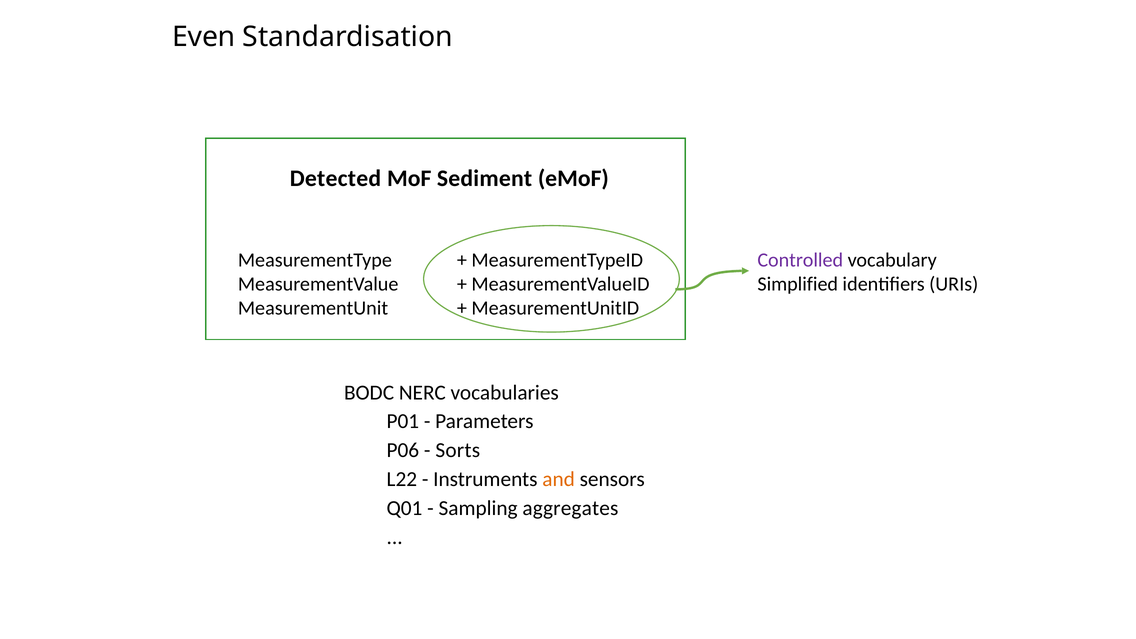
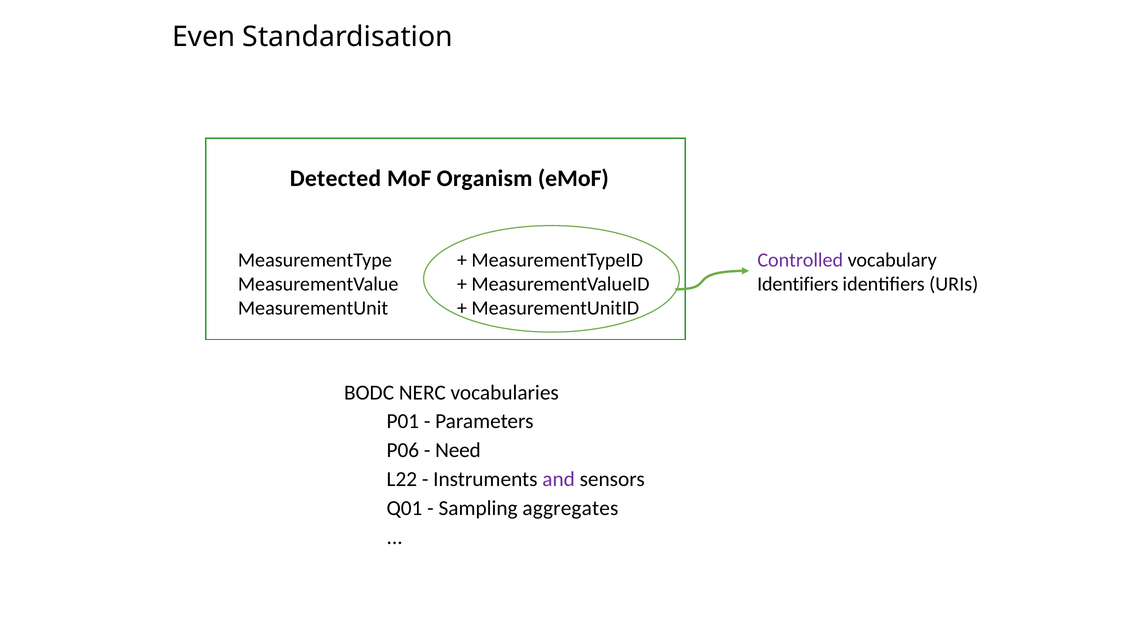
Sediment: Sediment -> Organism (485, 179)
Simplified: Simplified -> Identifiers (798, 284)
Sorts: Sorts -> Need (458, 450)
and colour: orange -> purple (559, 479)
